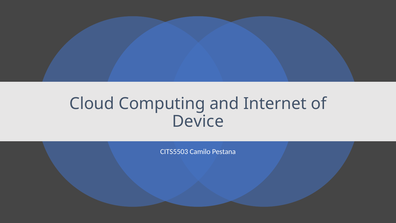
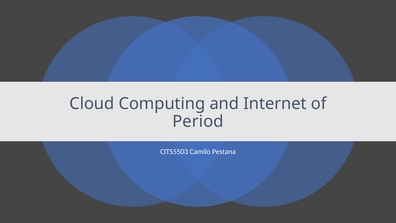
Device: Device -> Period (198, 121)
